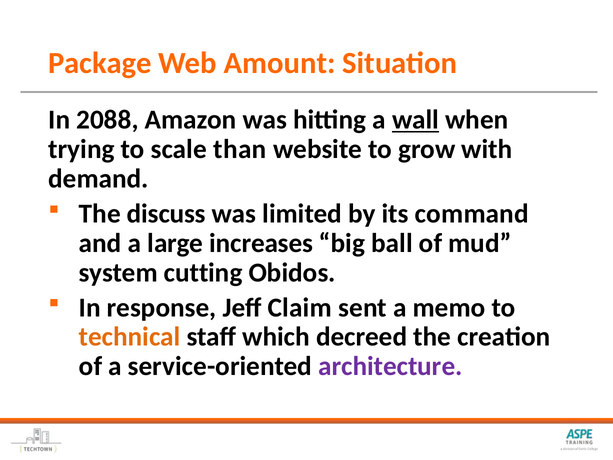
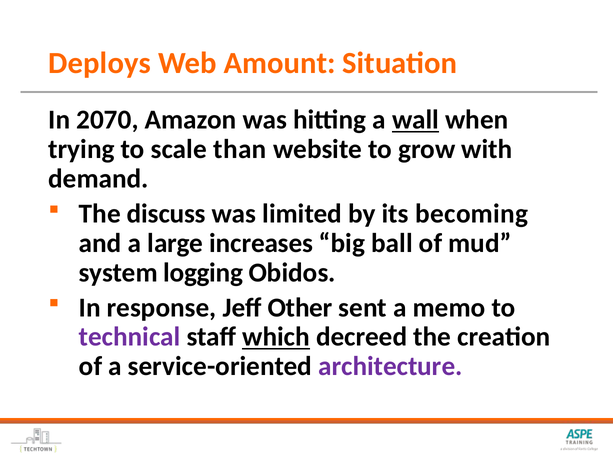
Package: Package -> Deploys (100, 63)
2088: 2088 -> 2070 (107, 120)
command: command -> becoming (472, 214)
cutting: cutting -> logging (203, 272)
Claim: Claim -> Other (300, 307)
technical colour: orange -> purple (130, 337)
which underline: none -> present (276, 337)
